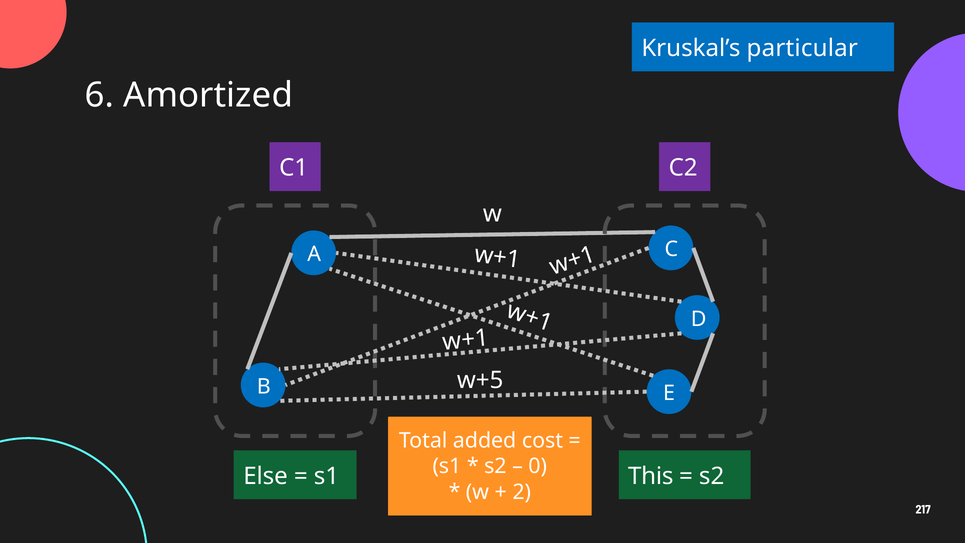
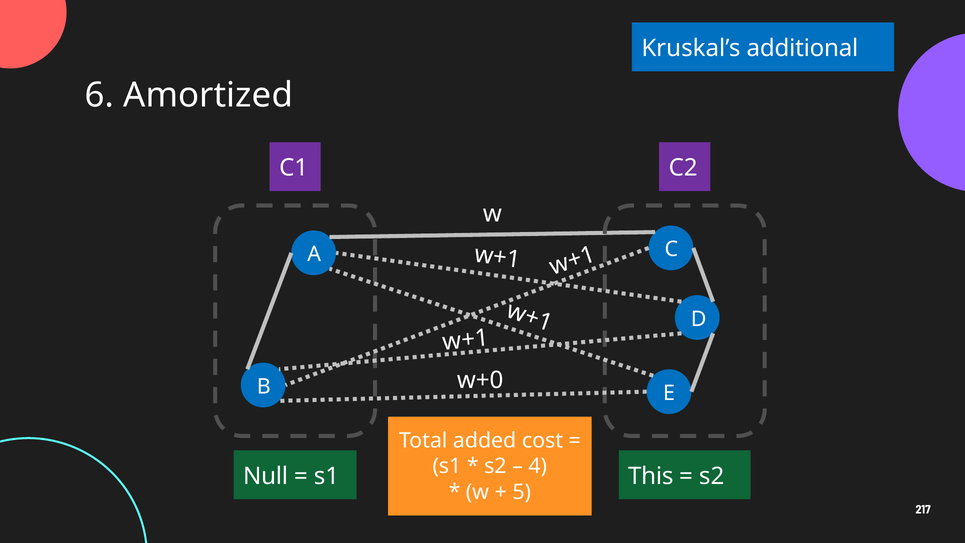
particular: particular -> additional (802, 48)
w+5: w+5 -> w+0 (480, 380)
0: 0 -> 4 (538, 466)
Else: Else -> Null (266, 476)
2: 2 -> 5 (522, 492)
